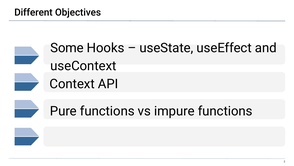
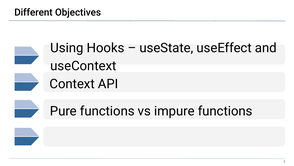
Some: Some -> Using (67, 48)
